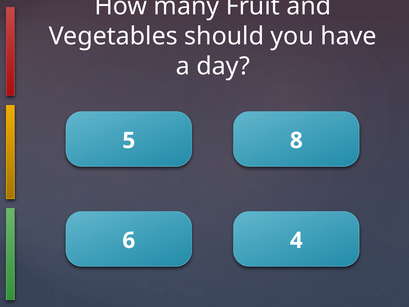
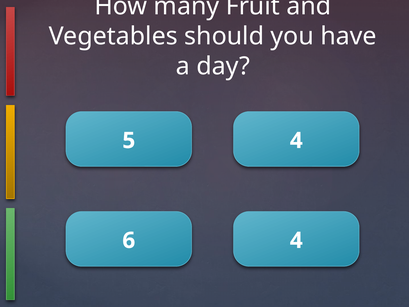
5 8: 8 -> 4 (296, 140)
